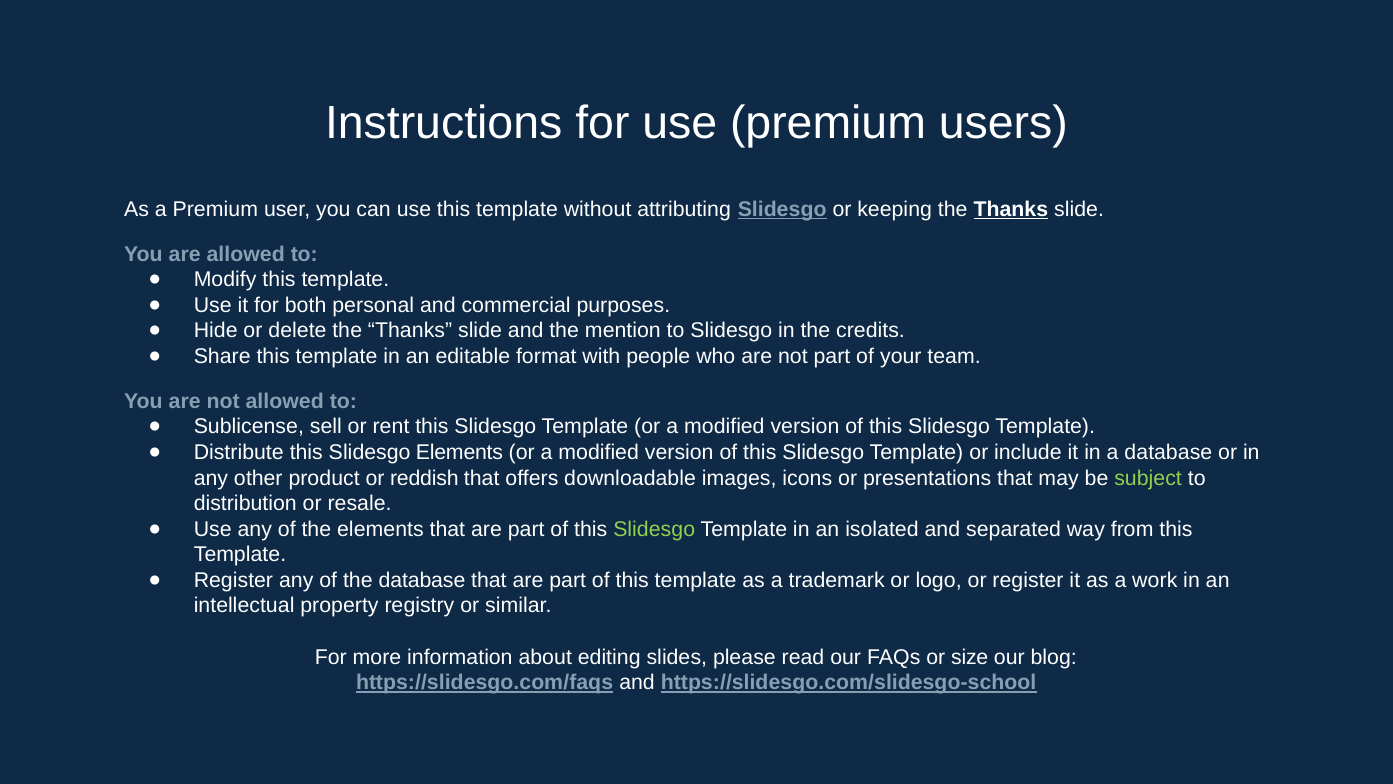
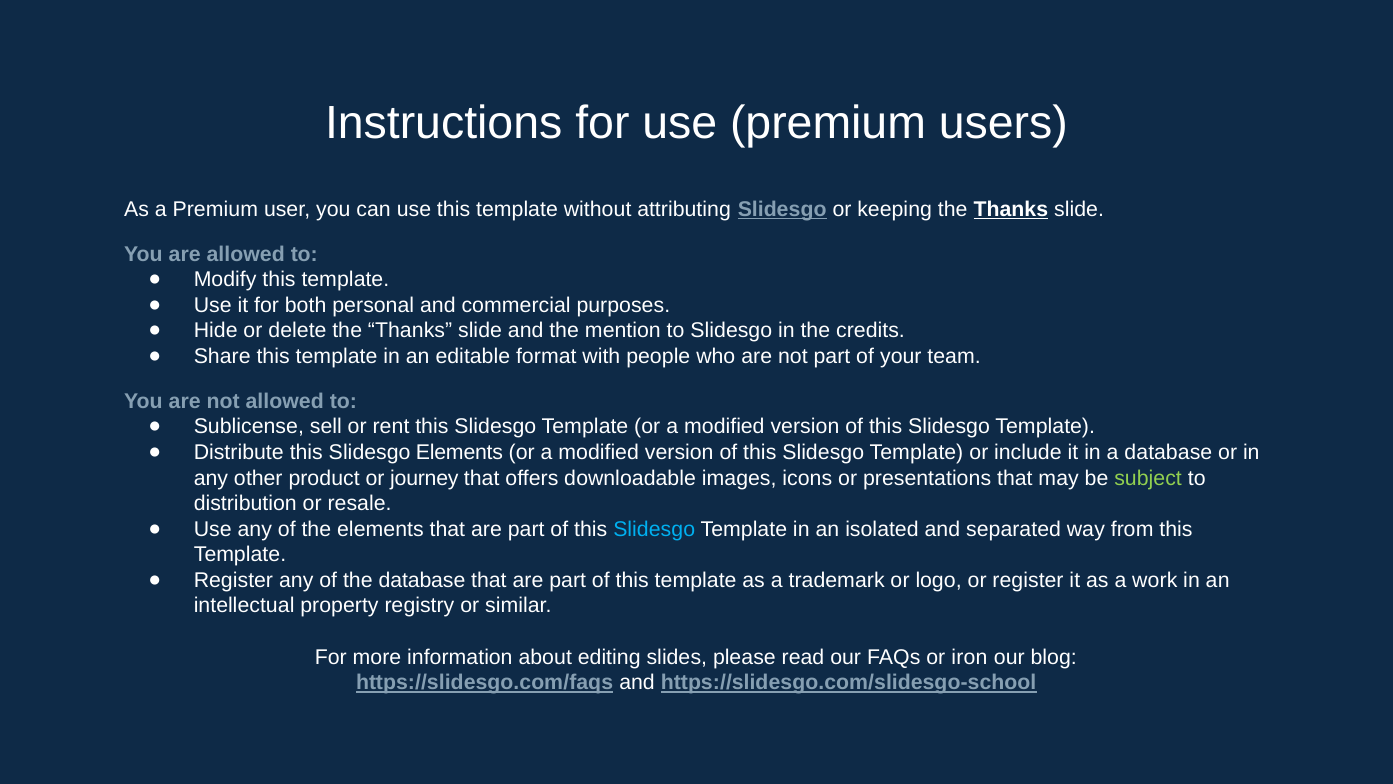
reddish: reddish -> journey (424, 478)
Slidesgo colour: light green -> light blue (654, 529)
size: size -> iron (969, 657)
